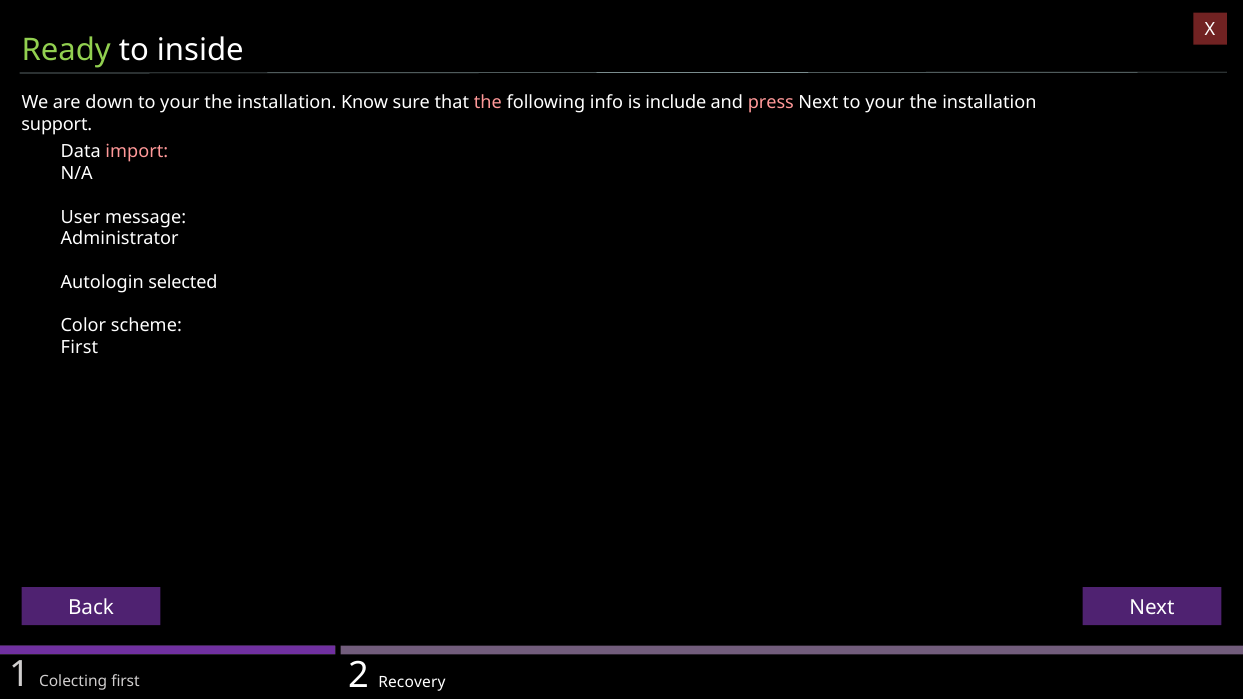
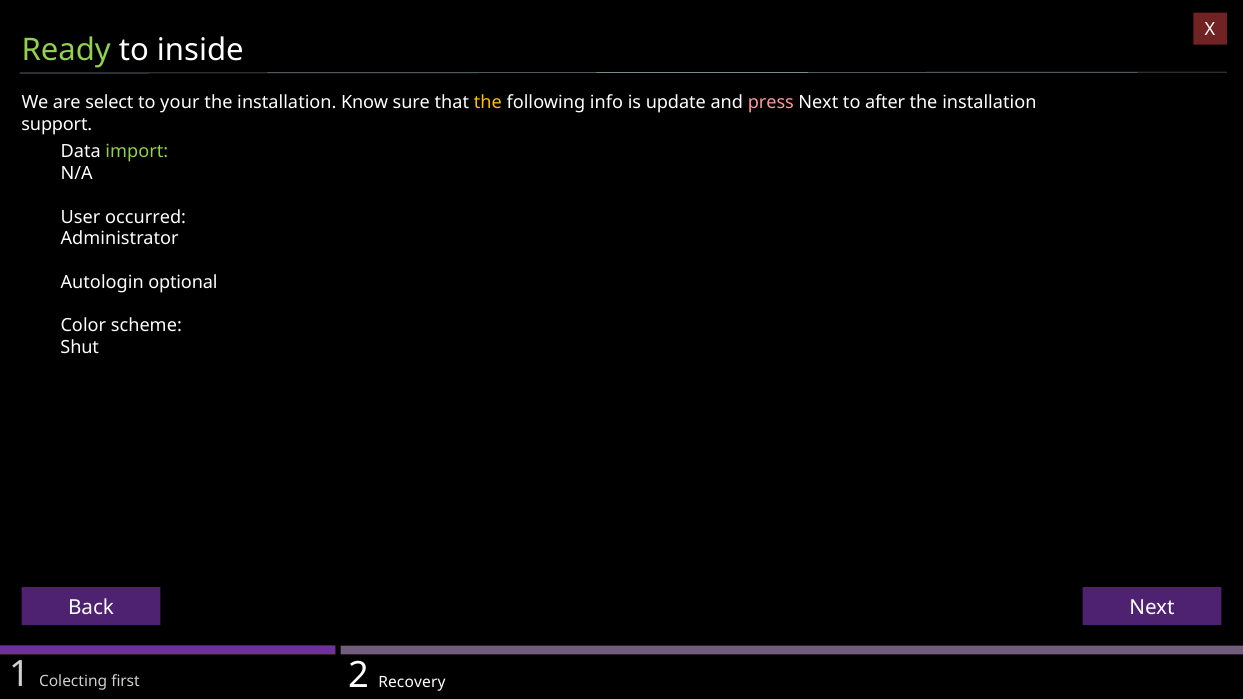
down: down -> select (109, 103)
the colour: pink -> yellow (488, 103)
include: include -> update (676, 103)
Next to your: your -> after (885, 103)
import colour: pink -> light green (137, 152)
message: message -> occurred (146, 217)
selected: selected -> optional (183, 282)
First: First -> Shut (80, 348)
